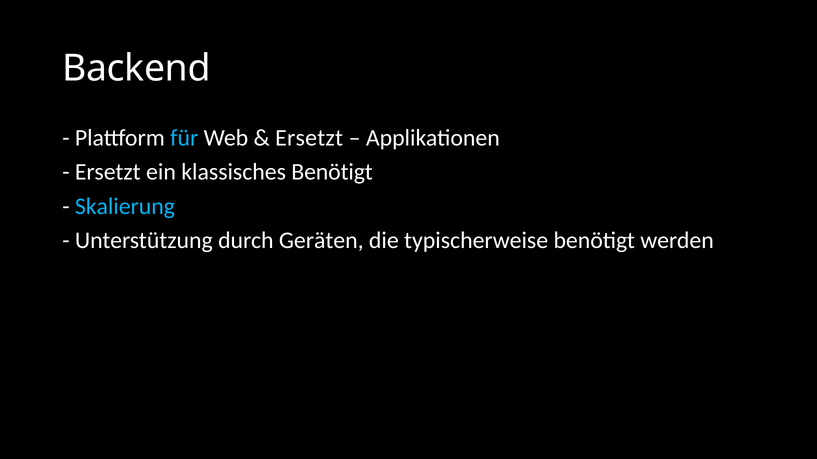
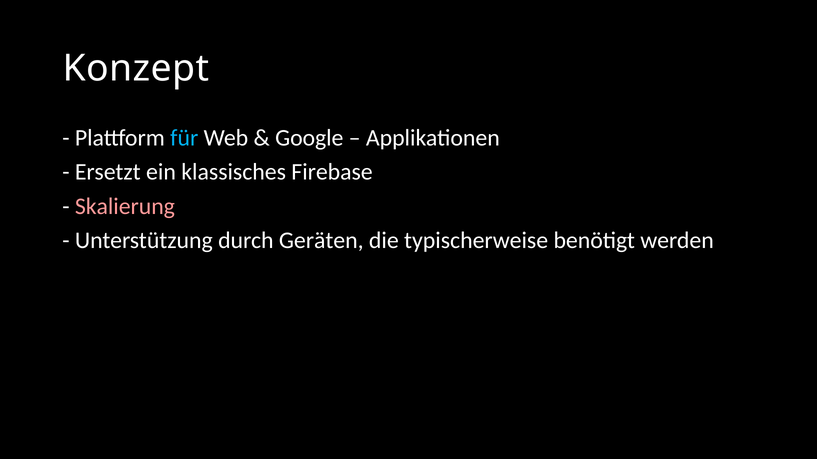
Backend: Backend -> Konzept (136, 69)
Ersetzt: Ersetzt -> Google (309, 138)
klassisches Benötigt: Benötigt -> Firebase (332, 172)
Skalierung colour: light blue -> pink (125, 206)
